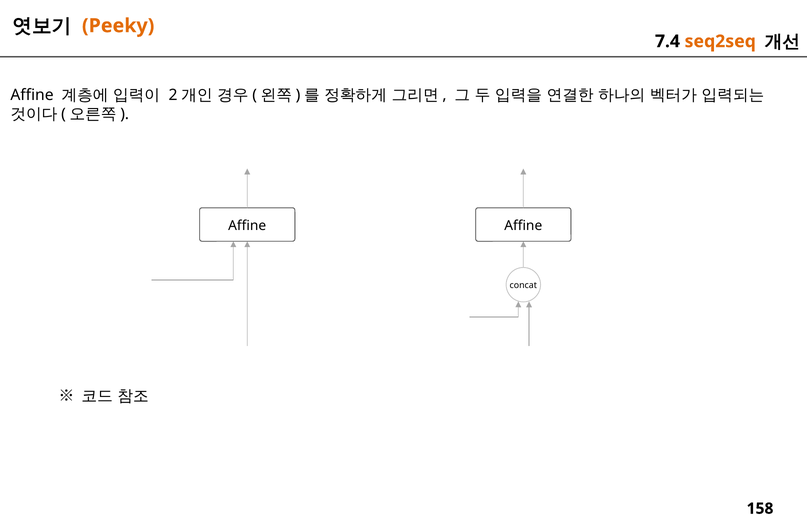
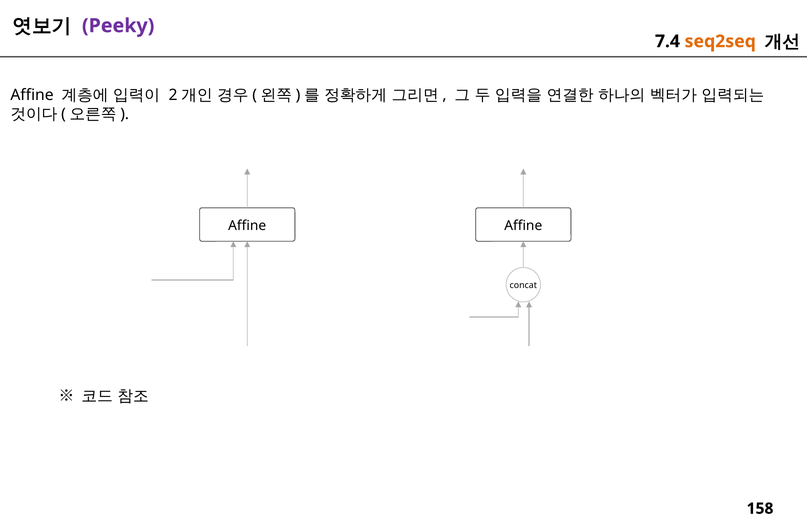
Peeky colour: orange -> purple (118, 26)
